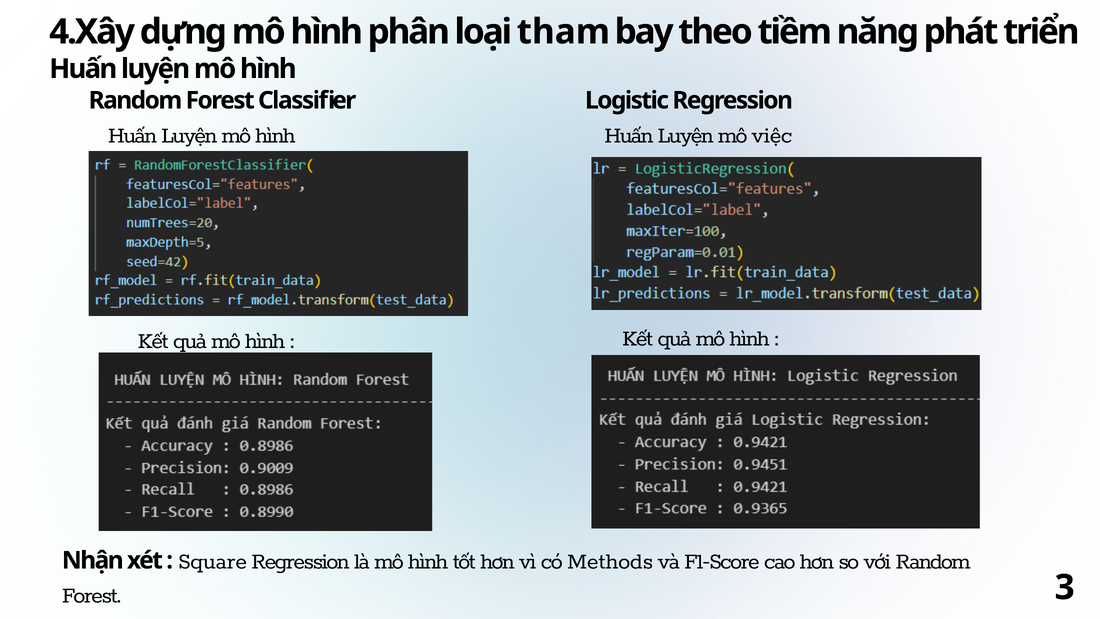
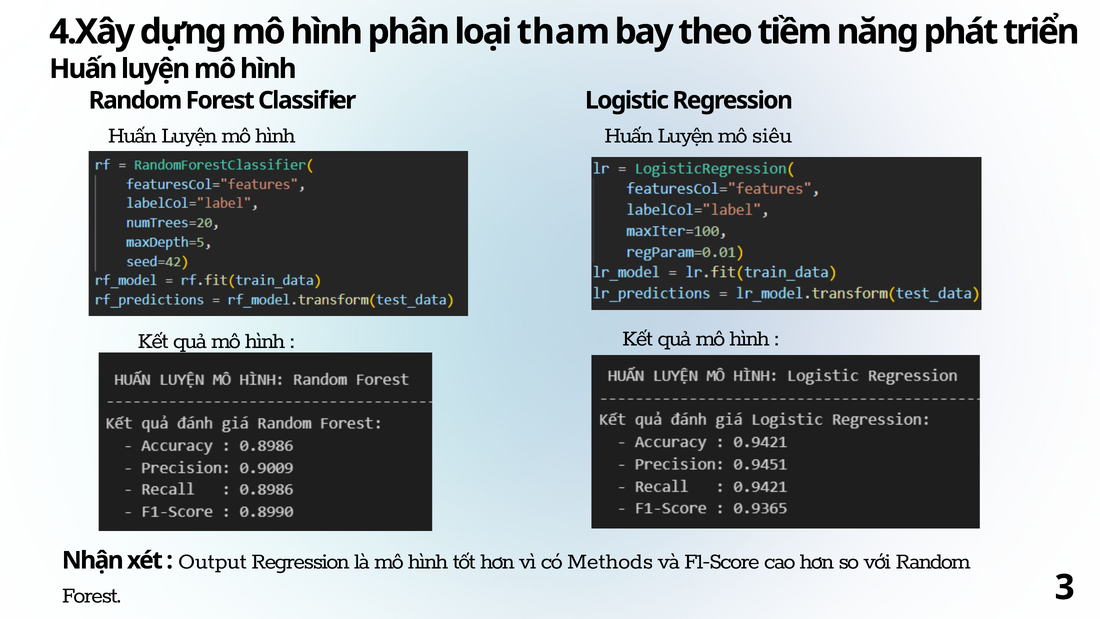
việc: việc -> siêu (772, 135)
Square: Square -> Output (212, 560)
